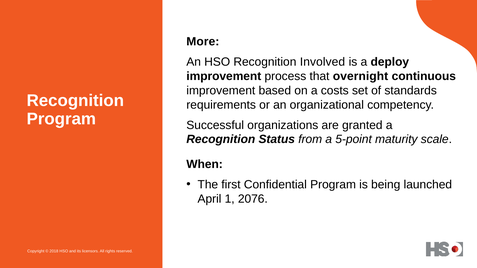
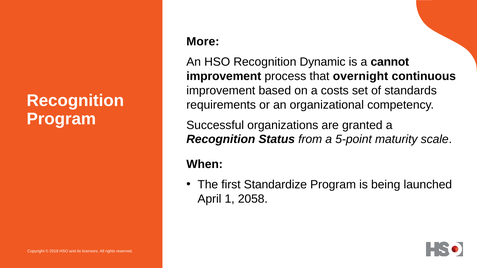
Involved: Involved -> Dynamic (323, 62)
deploy: deploy -> cannot (390, 62)
Confidential: Confidential -> Standardize (275, 185)
2076: 2076 -> 2058 (253, 199)
